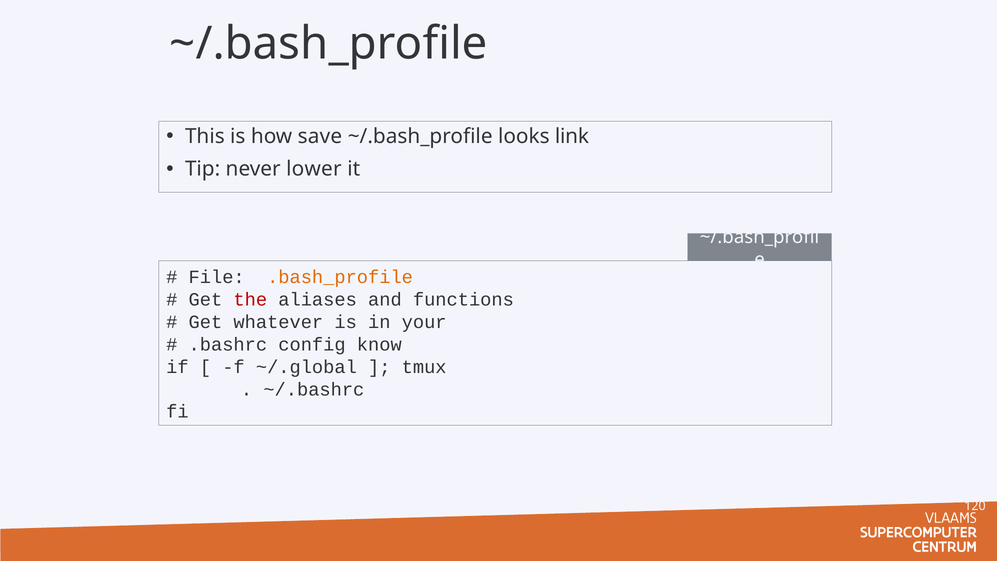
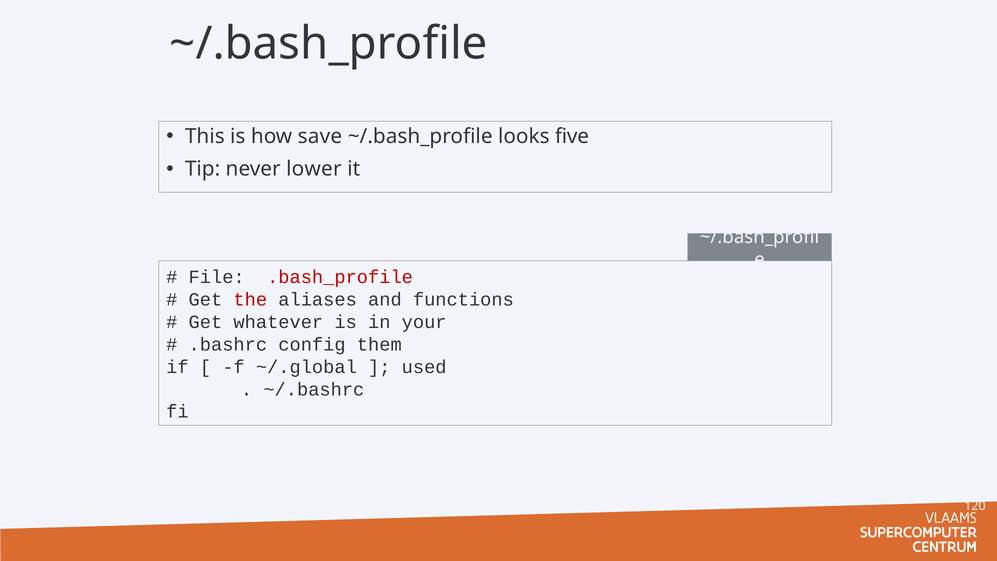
link: link -> five (572, 136)
.bash_profile colour: orange -> red (340, 277)
know: know -> them (379, 344)
tmux: tmux -> used (424, 367)
